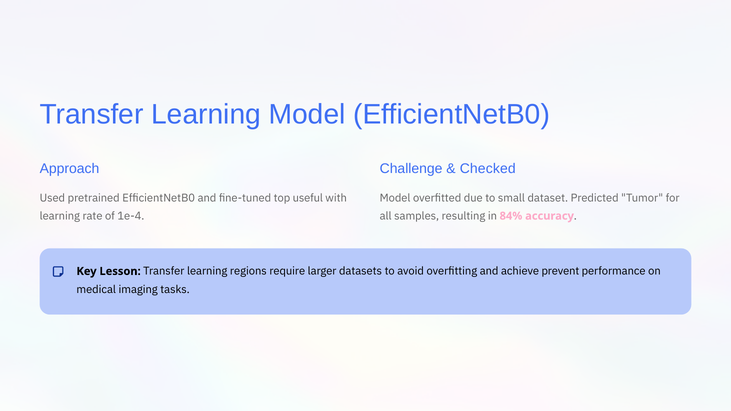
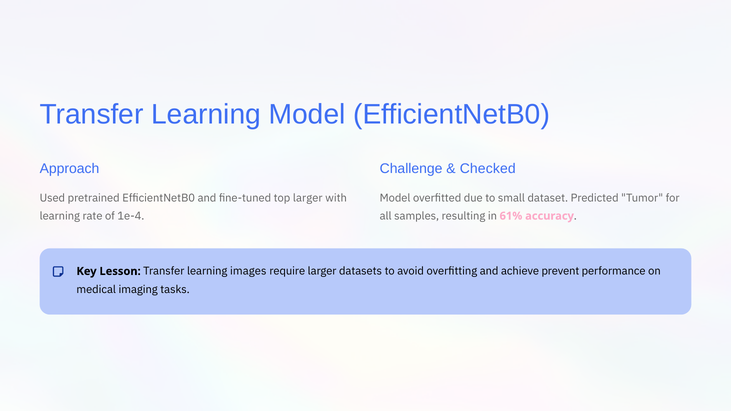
top useful: useful -> larger (308, 198)
84%: 84% -> 61% (511, 216)
regions: regions -> images (248, 271)
